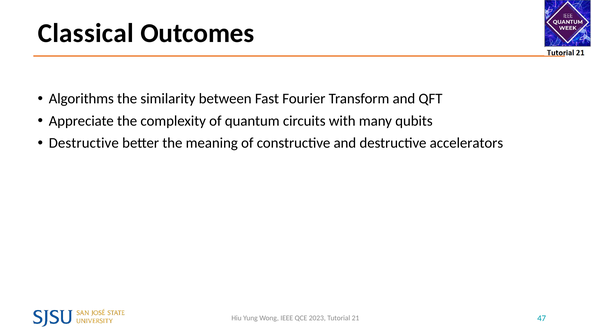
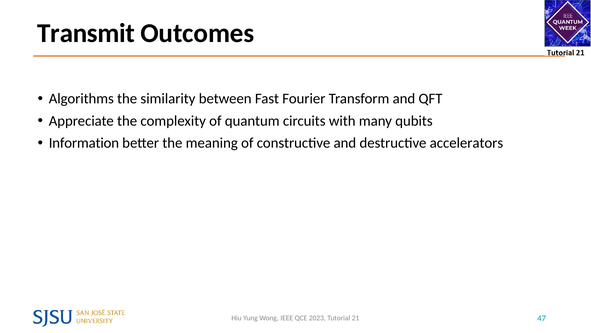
Classical: Classical -> Transmit (86, 33)
Destructive: Destructive -> Information (84, 143)
